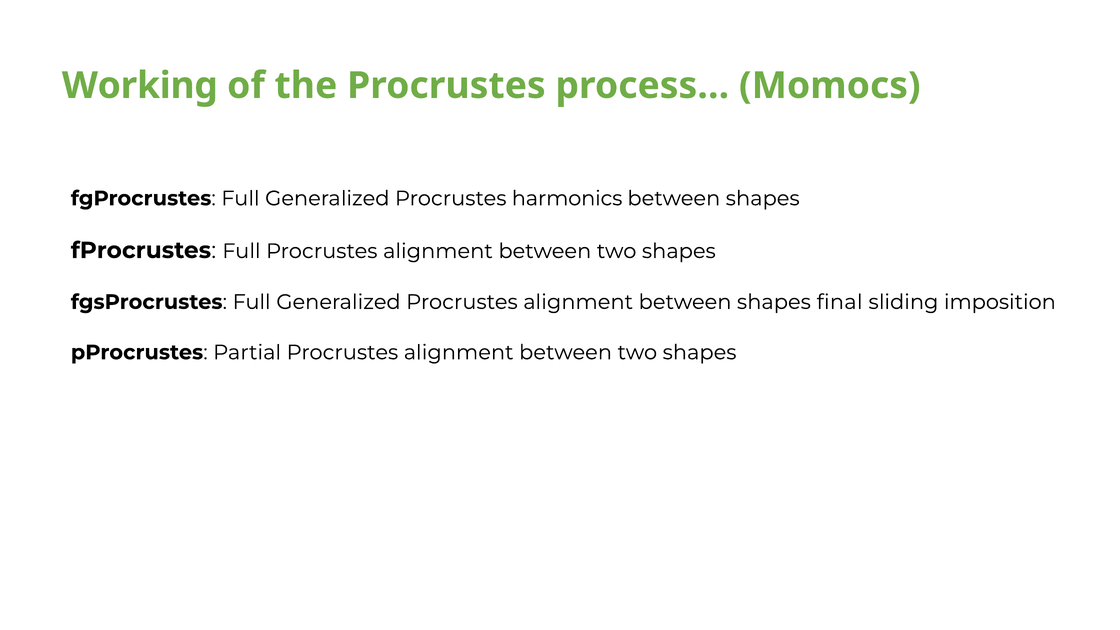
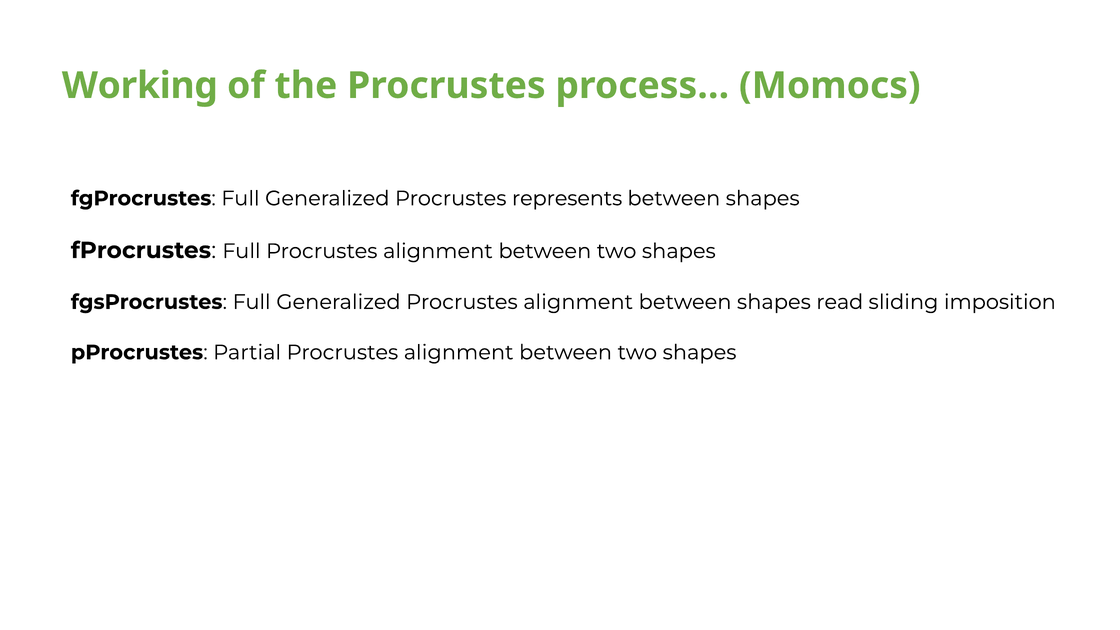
harmonics: harmonics -> represents (567, 198)
final: final -> read (840, 302)
